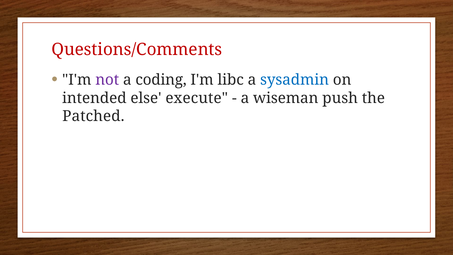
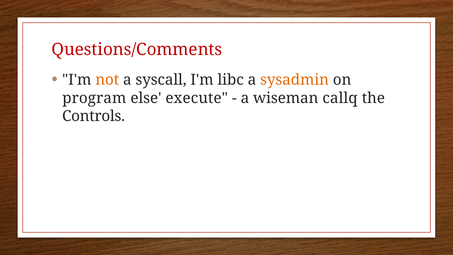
not colour: purple -> orange (107, 80)
coding: coding -> syscall (161, 80)
sysadmin colour: blue -> orange (295, 80)
intended: intended -> program (94, 98)
push: push -> callq (340, 98)
Patched: Patched -> Controls (94, 116)
